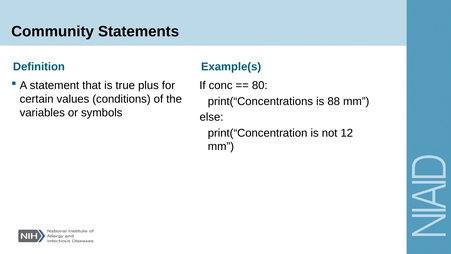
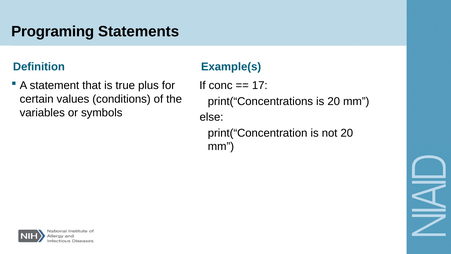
Community: Community -> Programing (53, 32)
80: 80 -> 17 (260, 86)
is 88: 88 -> 20 (334, 101)
not 12: 12 -> 20 (347, 133)
